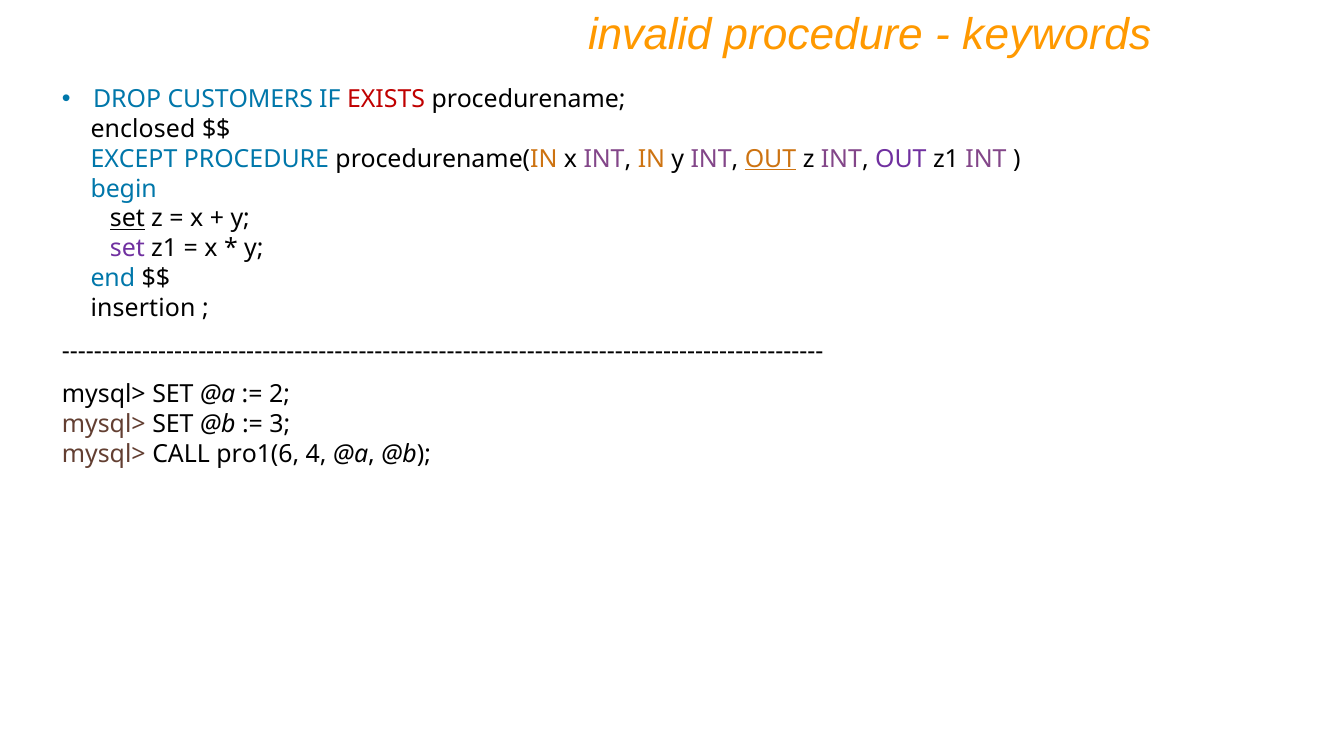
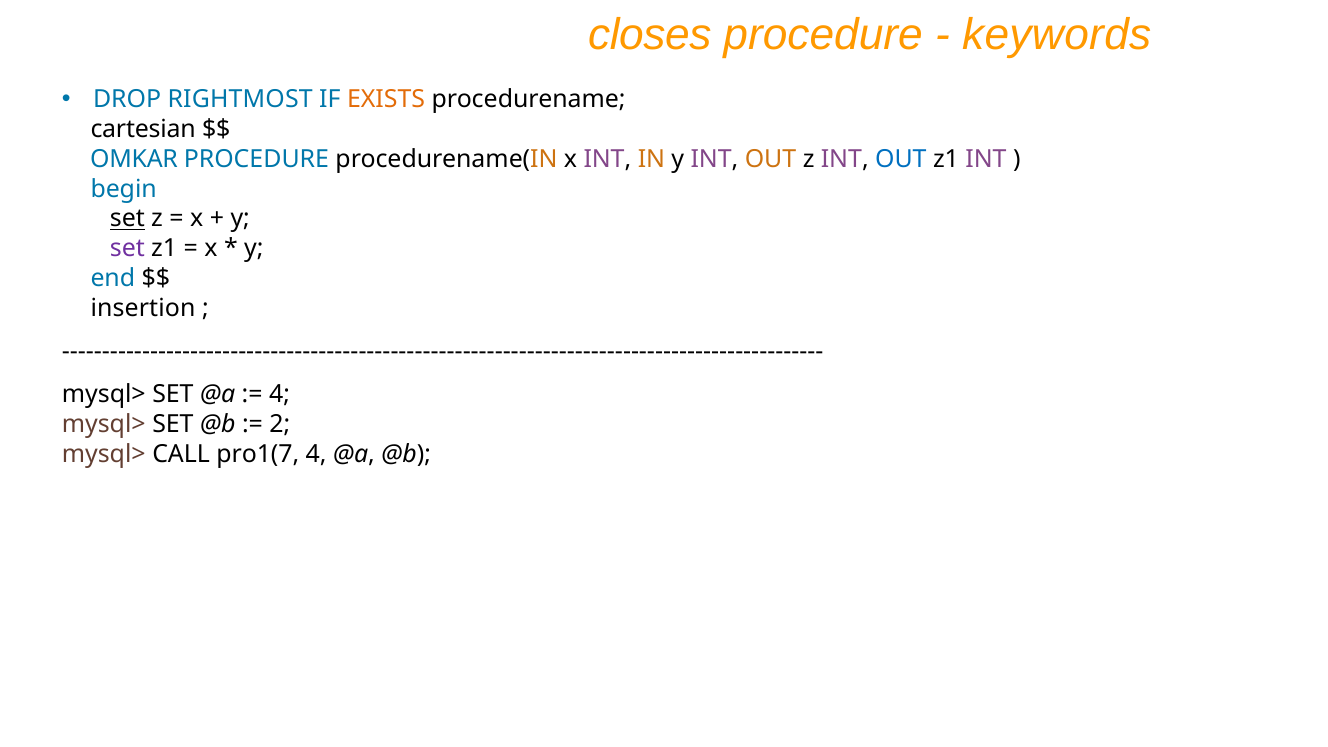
invalid: invalid -> closes (650, 35)
CUSTOMERS: CUSTOMERS -> RIGHTMOST (240, 99)
EXISTS colour: red -> orange (386, 99)
enclosed: enclosed -> cartesian (143, 129)
EXCEPT: EXCEPT -> OMKAR (134, 159)
OUT underline: present -> none (771, 159)
OUT colour: purple -> blue (901, 159)
2: 2 -> 4 (280, 395)
3: 3 -> 2 (280, 424)
pro1(6: pro1(6 -> pro1(7 (258, 454)
